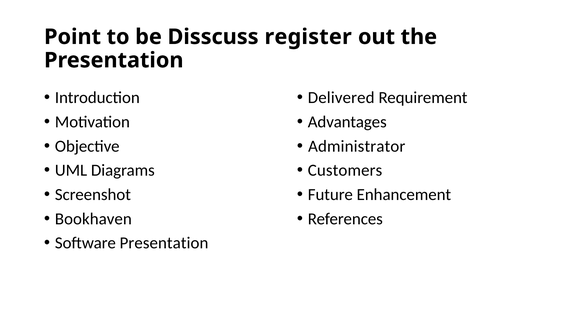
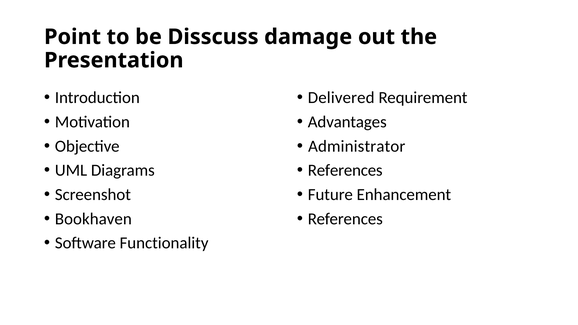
register: register -> damage (308, 37)
Customers: Customers -> References (345, 170)
Software Presentation: Presentation -> Functionality (164, 243)
